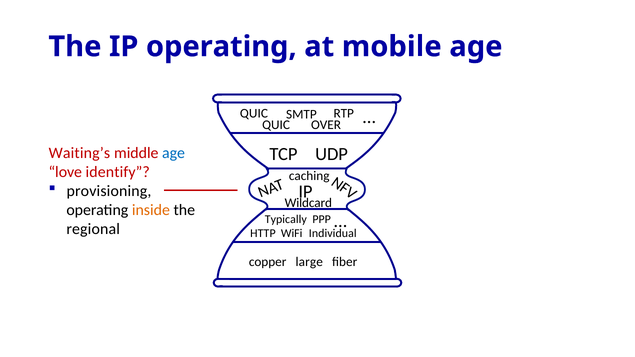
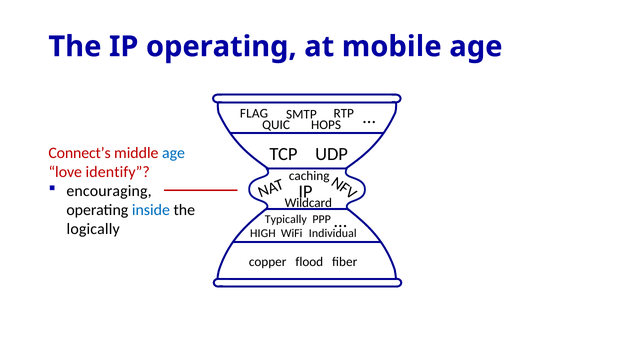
QUIC: QUIC -> FLAG (254, 114)
OVER: OVER -> HOPS (326, 125)
Waiting’s: Waiting’s -> Connect’s (80, 153)
provisioning: provisioning -> encouraging (109, 191)
inside colour: orange -> blue (151, 210)
regional: regional -> logically (93, 229)
HTTP: HTTP -> HIGH (263, 233)
large: large -> flood (309, 262)
